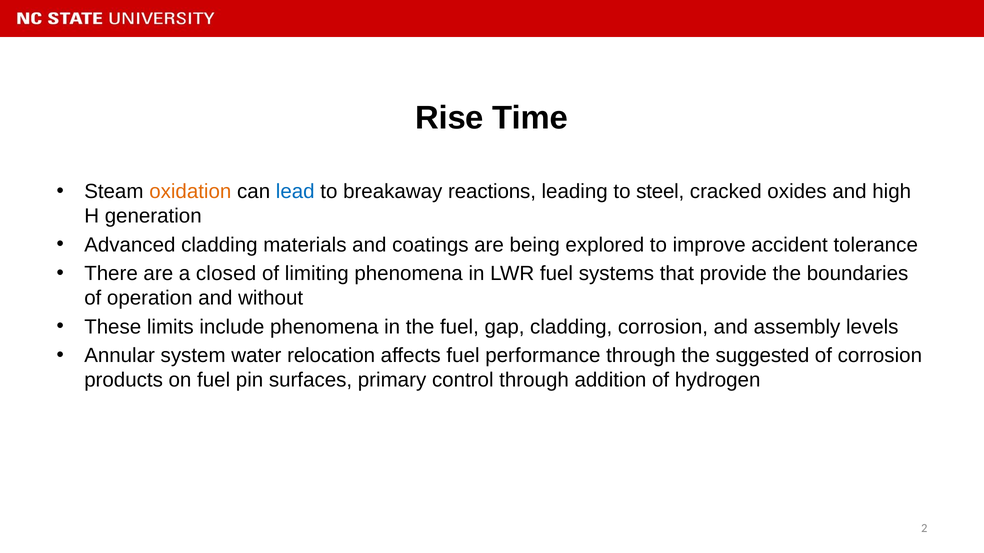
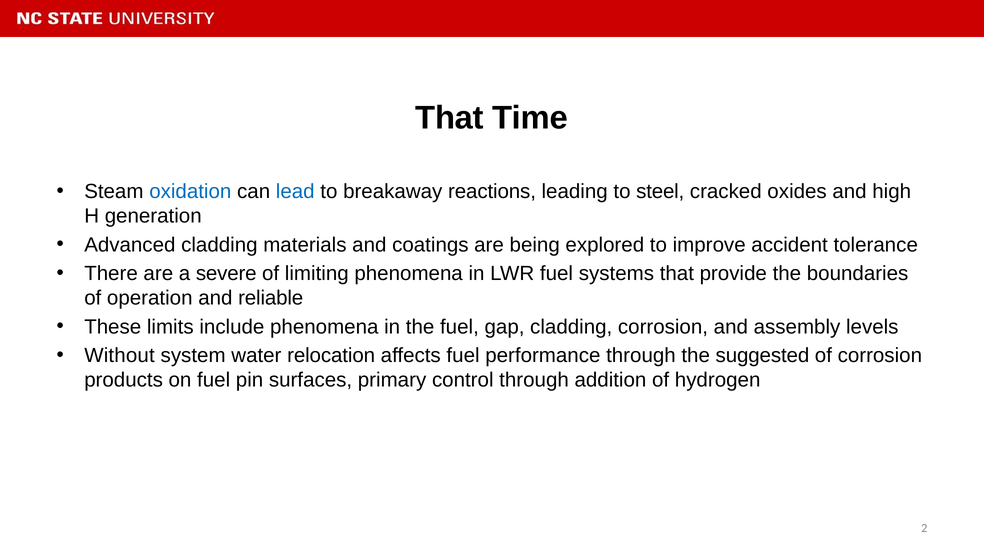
Rise: Rise -> That (450, 118)
oxidation colour: orange -> blue (190, 192)
closed: closed -> severe (226, 274)
without: without -> reliable (271, 298)
Annular: Annular -> Without (119, 356)
